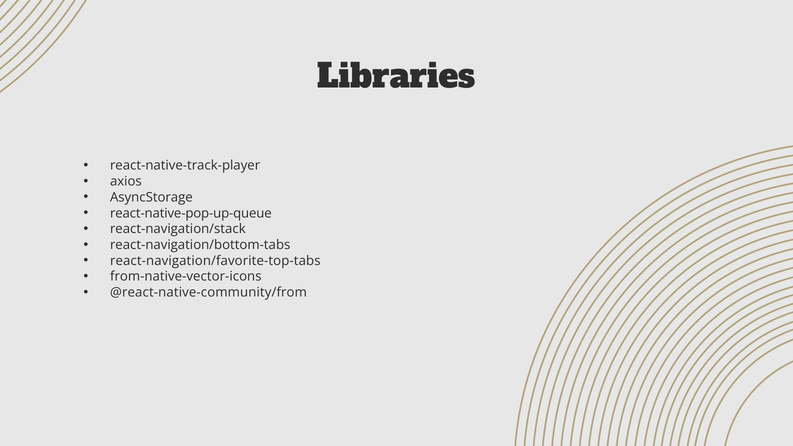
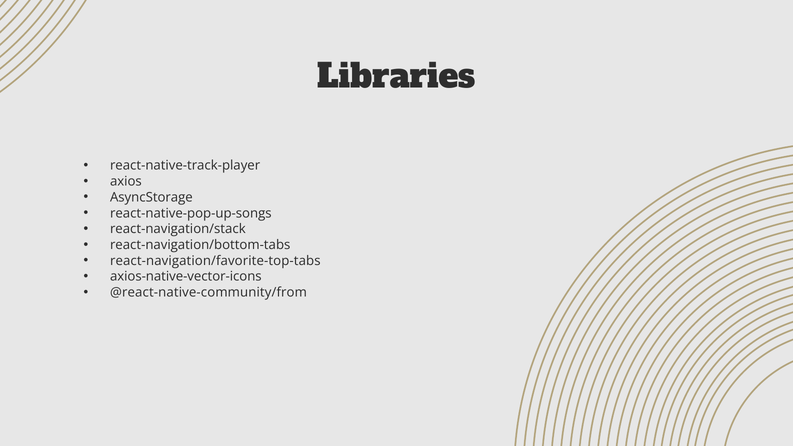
react-native-pop-up-queue: react-native-pop-up-queue -> react-native-pop-up-songs (191, 213)
from-native-vector-icons: from-native-vector-icons -> axios-native-vector-icons (186, 277)
